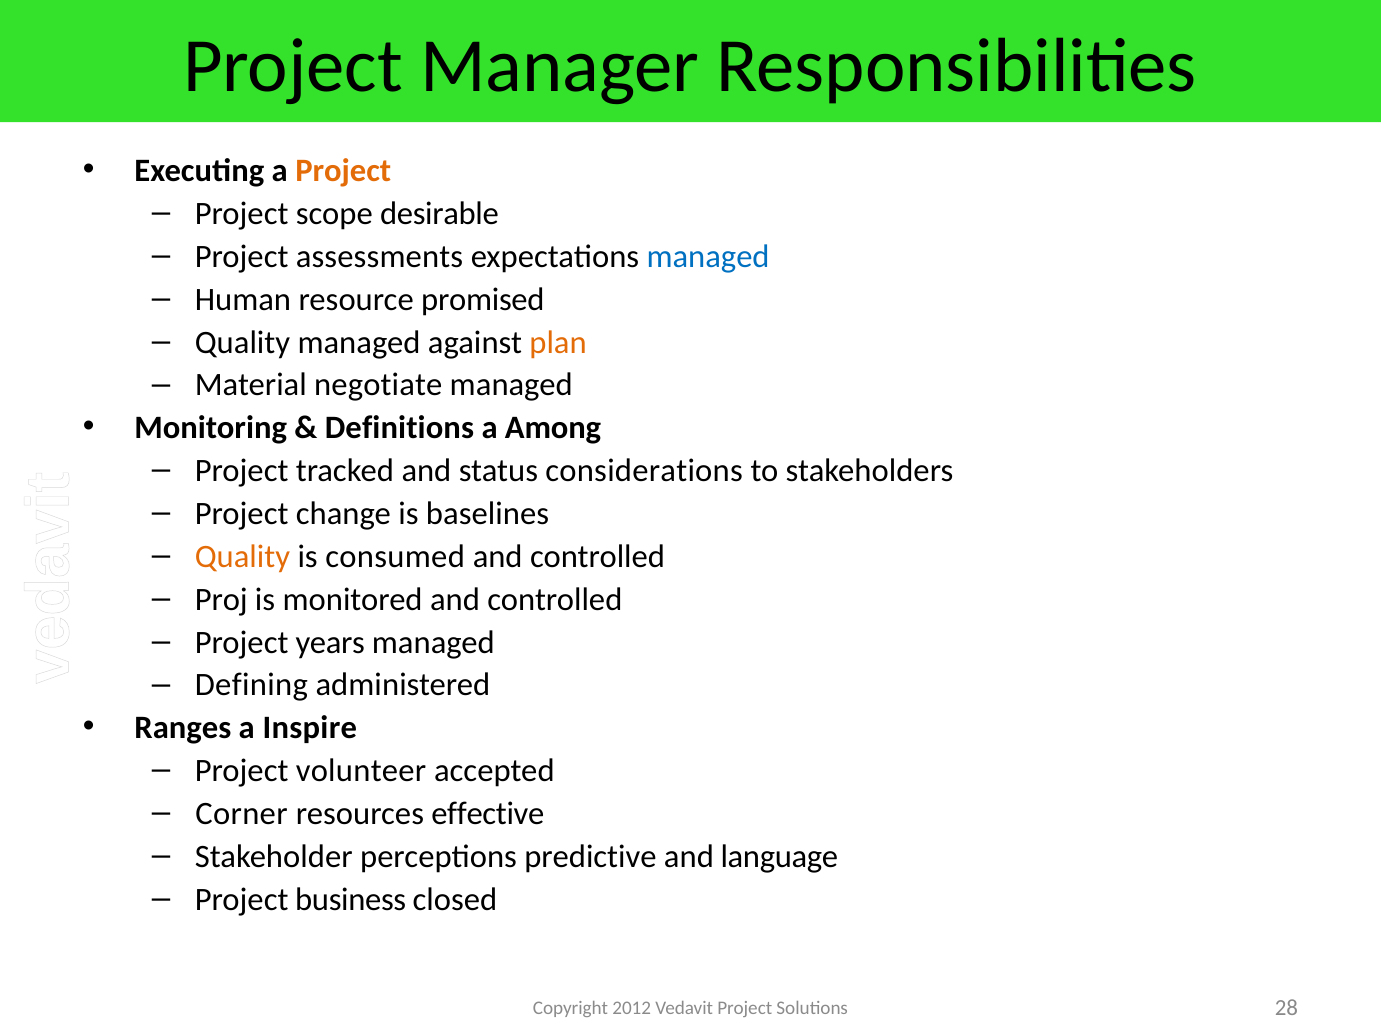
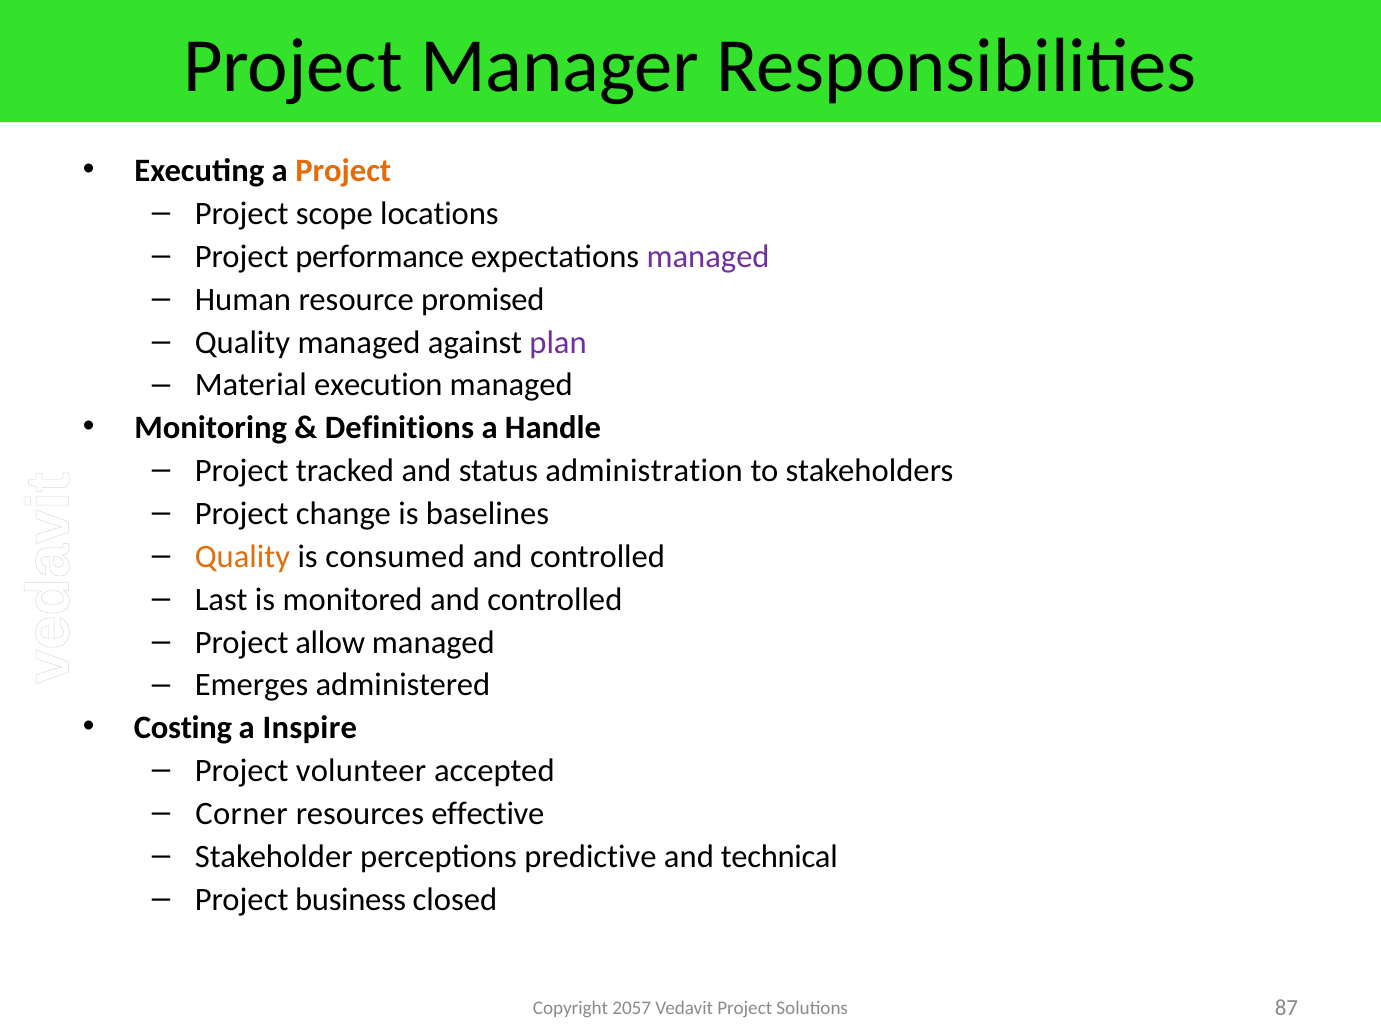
desirable: desirable -> locations (439, 214)
assessments: assessments -> performance (380, 257)
managed colour: blue -> purple (708, 257)
plan colour: orange -> purple (558, 342)
negotiate: negotiate -> execution (378, 385)
Among: Among -> Handle (553, 428)
considerations: considerations -> administration (644, 471)
Proj: Proj -> Last (221, 599)
years: years -> allow (330, 642)
Defining: Defining -> Emerges (252, 685)
Ranges: Ranges -> Costing (183, 728)
language: language -> technical (779, 856)
2012: 2012 -> 2057 (632, 1008)
28: 28 -> 87 (1286, 1008)
